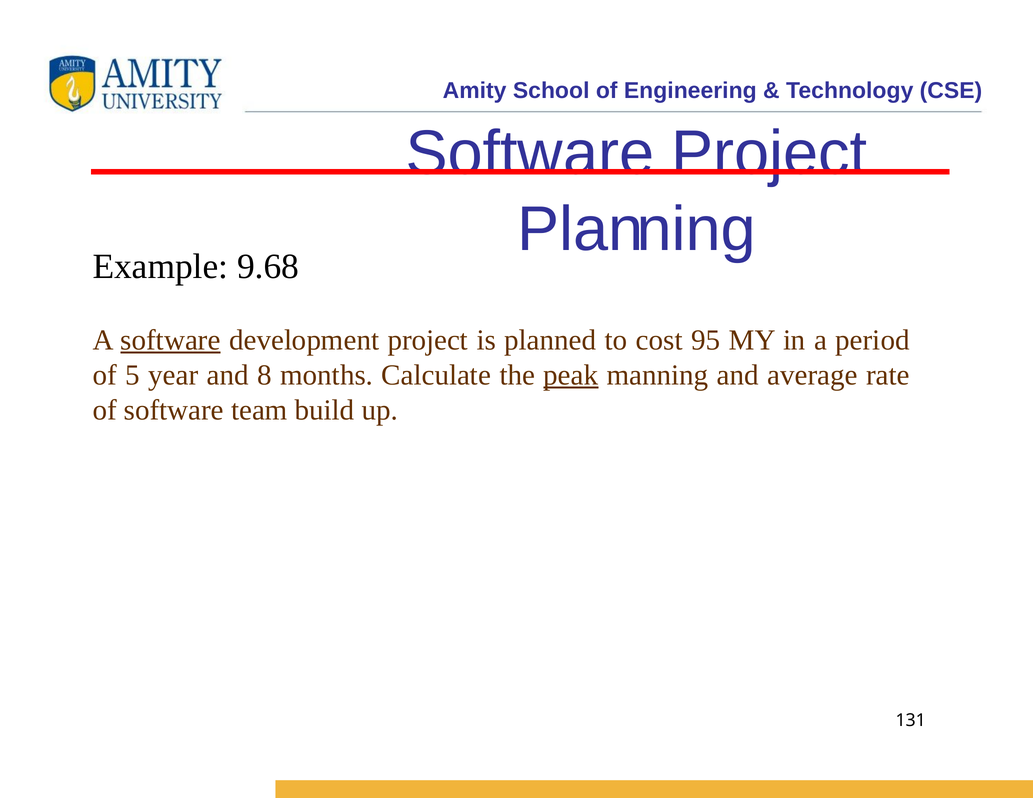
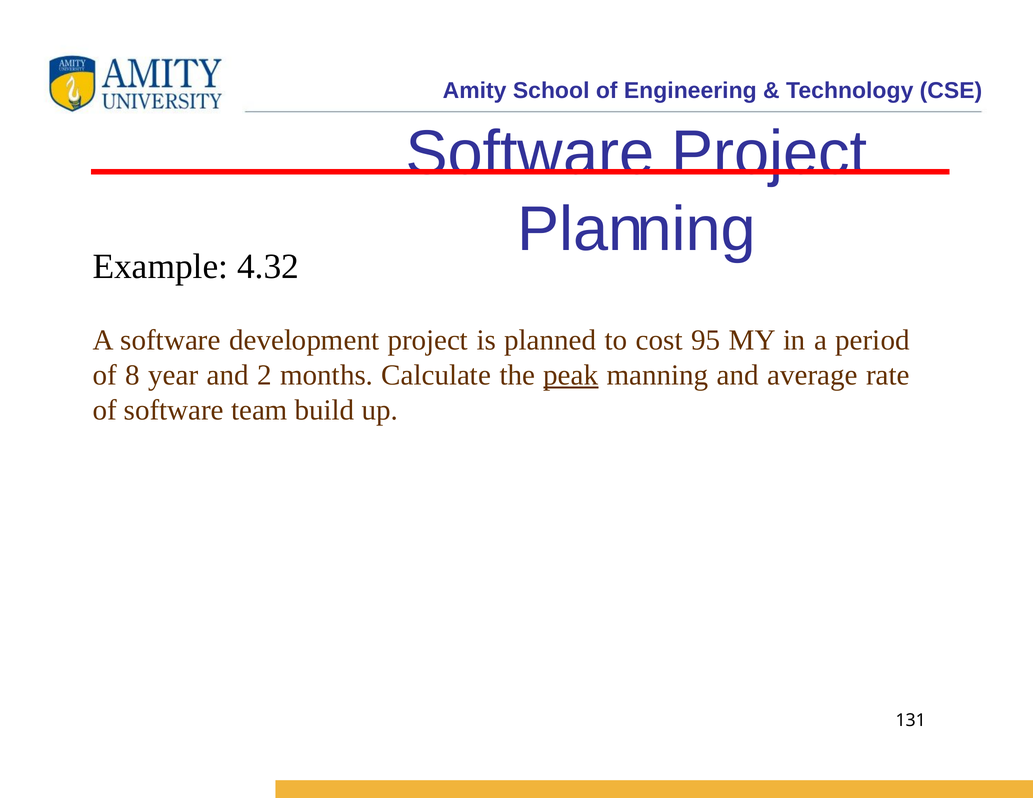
9.68: 9.68 -> 4.32 (268, 267)
software underline: present -> none (170, 340)
5: 5 -> 8 (133, 375)
8: 8 -> 2 (264, 375)
